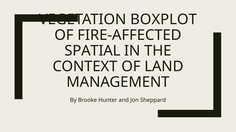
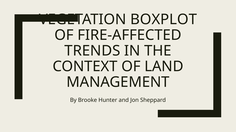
SPATIAL: SPATIAL -> TRENDS (92, 51)
